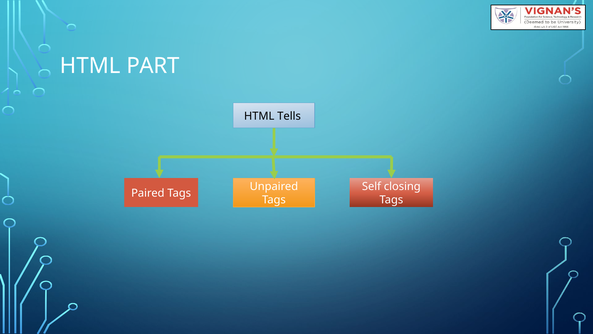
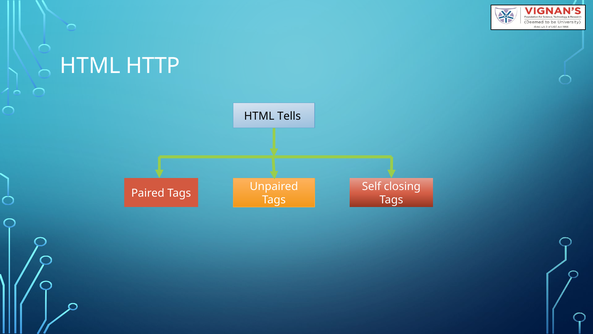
PART: PART -> HTTP (153, 66)
